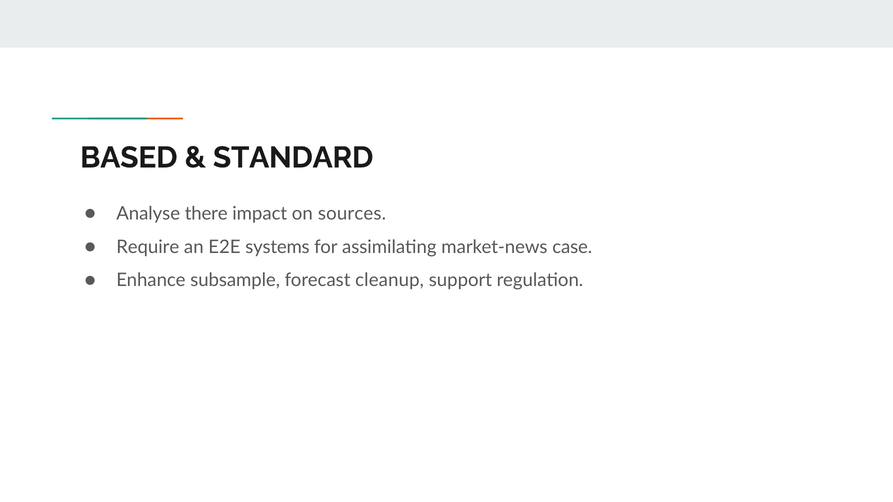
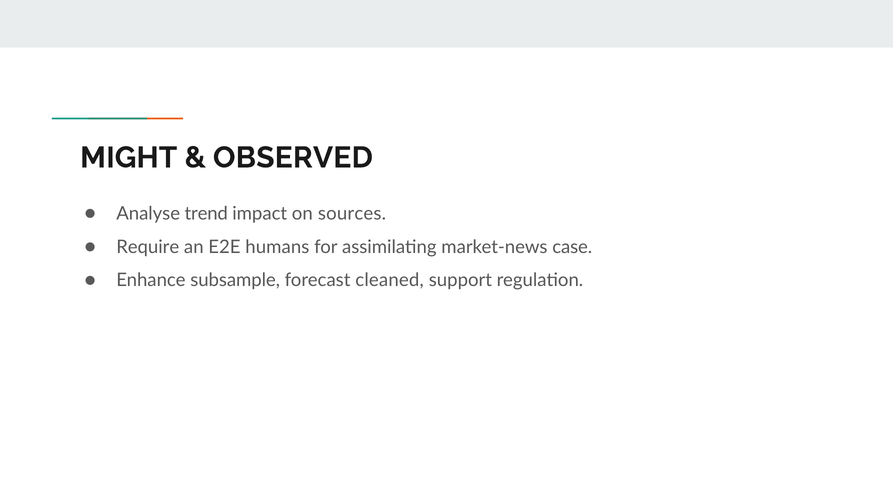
BASED: BASED -> MIGHT (129, 158)
STANDARD: STANDARD -> OBSERVED (293, 158)
there: there -> trend (206, 214)
systems: systems -> humans (277, 247)
cleanup: cleanup -> cleaned (390, 281)
